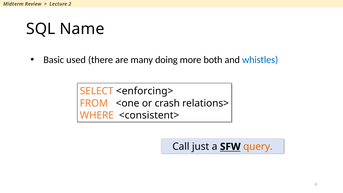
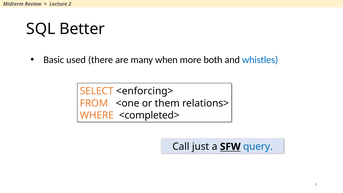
Name: Name -> Better (82, 29)
doing: doing -> when (166, 60)
crash: crash -> them (167, 103)
<consistent>: <consistent> -> <completed> (149, 115)
query colour: orange -> blue (258, 147)
